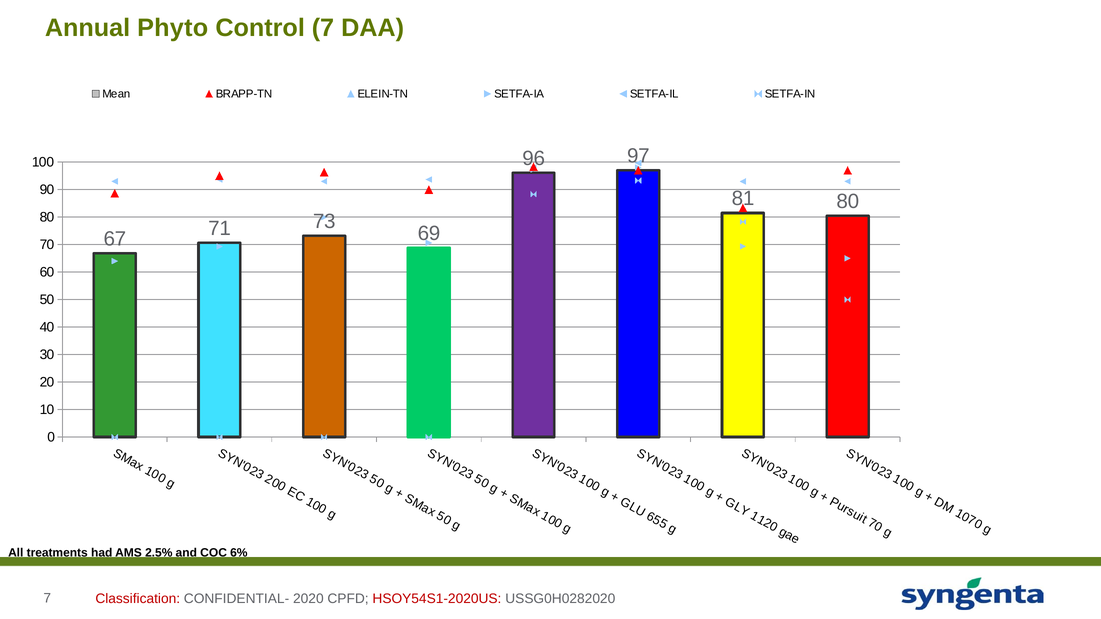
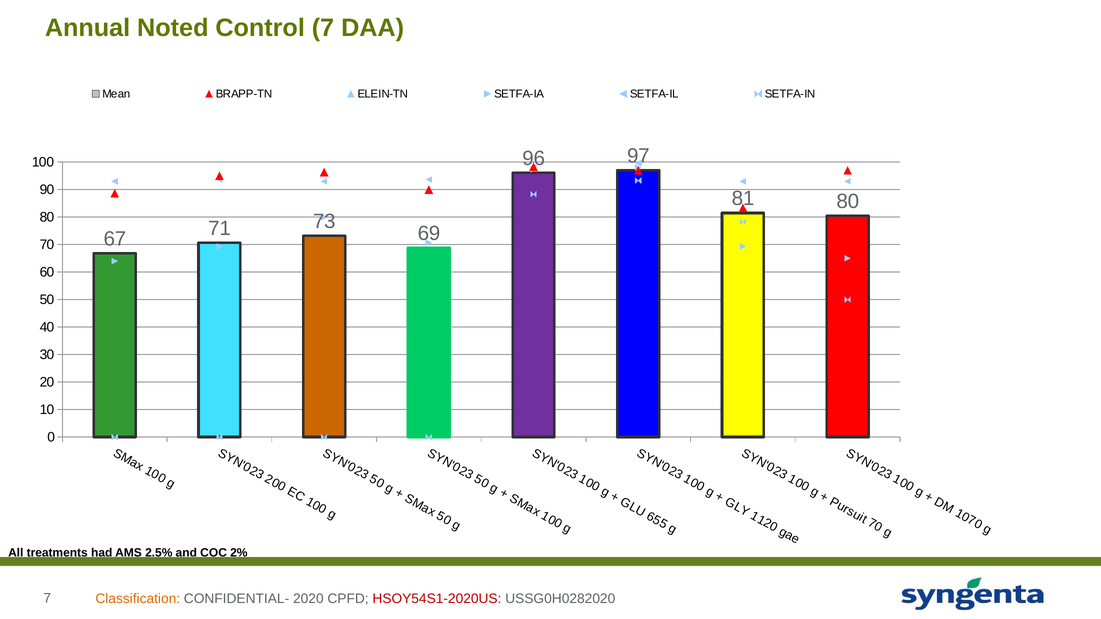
Phyto: Phyto -> Noted (173, 28)
6%: 6% -> 2% (239, 553)
Classification colour: red -> orange (138, 599)
